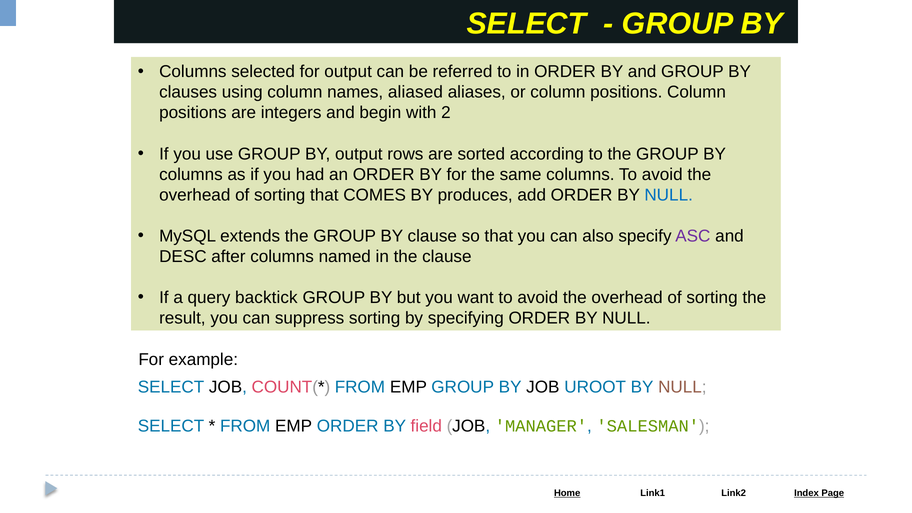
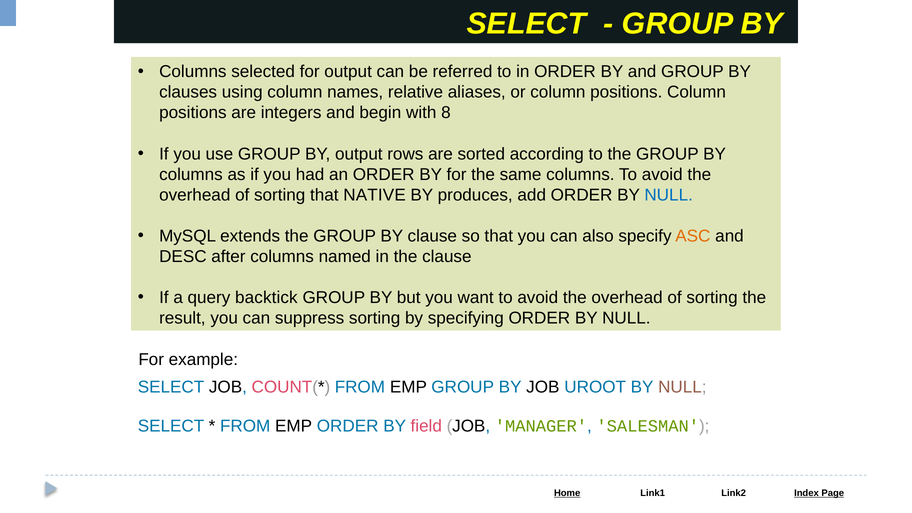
aliased: aliased -> relative (416, 92)
2: 2 -> 8 (446, 113)
COMES: COMES -> NATIVE (375, 195)
ASC colour: purple -> orange (693, 236)
